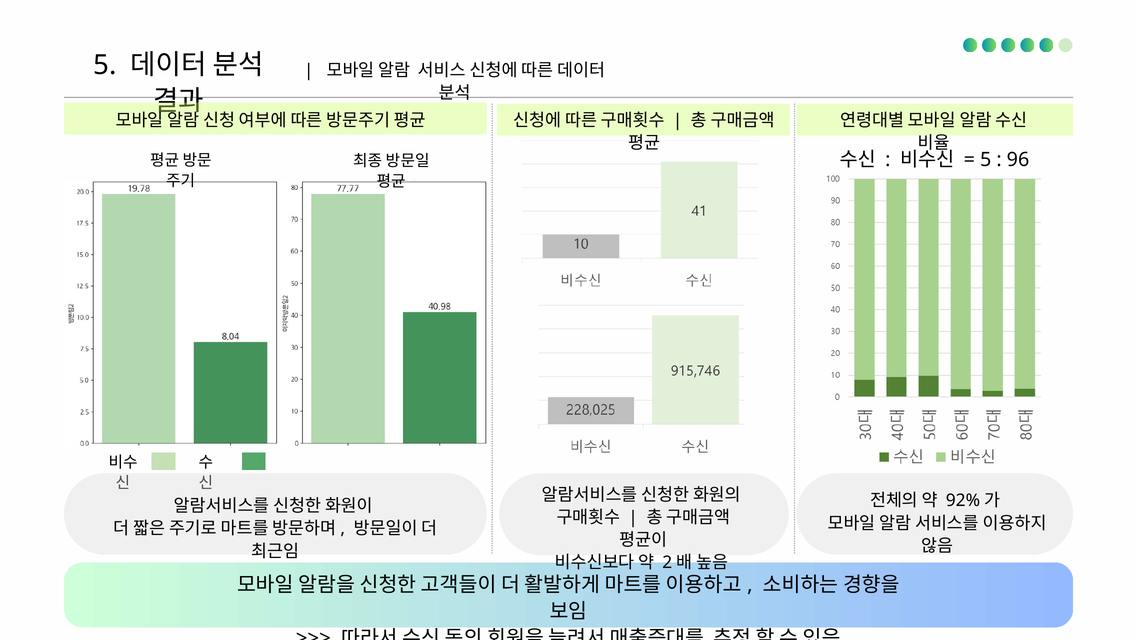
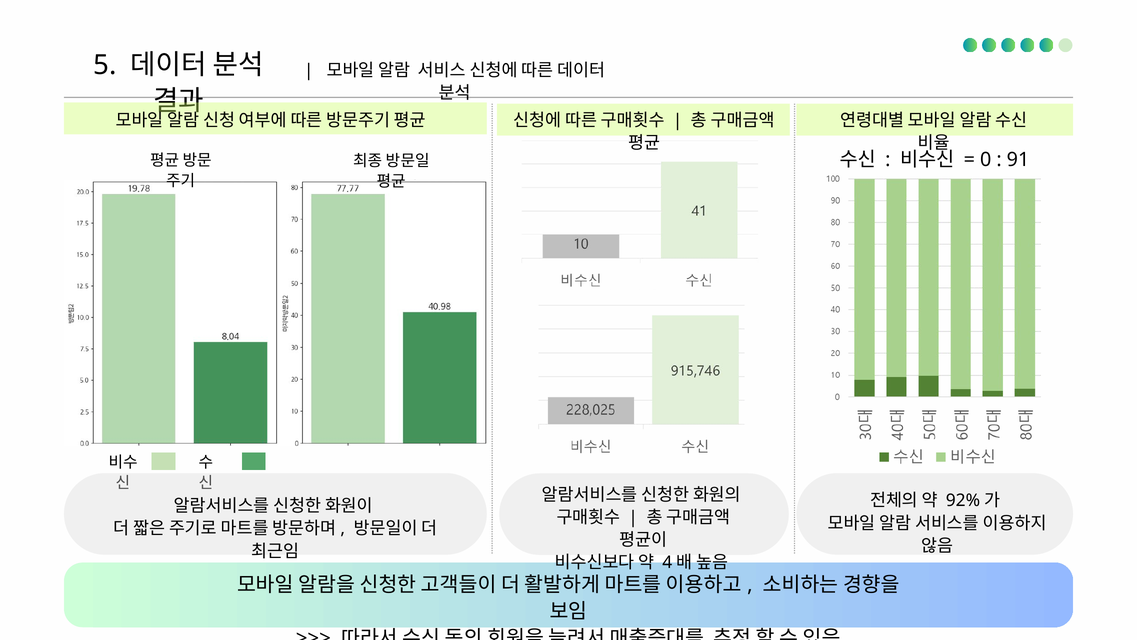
5: 5 -> 0 (986, 160)
96: 96 -> 91 (1018, 160)
2: 2 -> 4 (667, 562)
